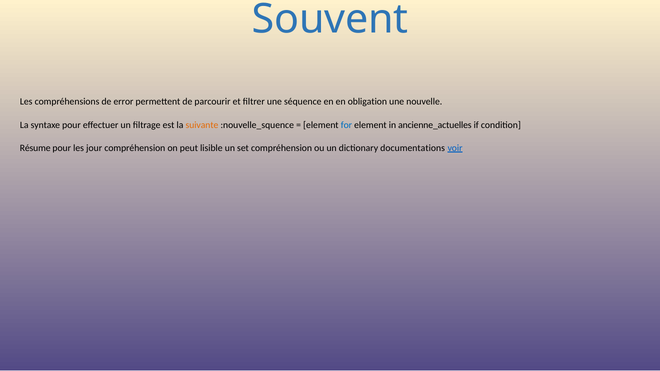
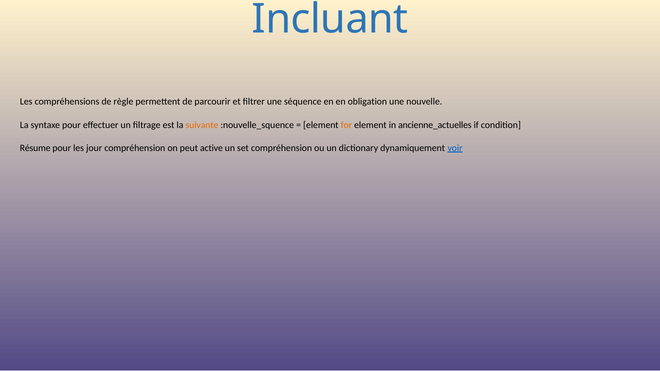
Souvent: Souvent -> Incluant (330, 19)
error: error -> règle (123, 102)
for colour: blue -> orange (346, 125)
lisible: lisible -> active (211, 148)
documentations: documentations -> dynamiquement (413, 148)
